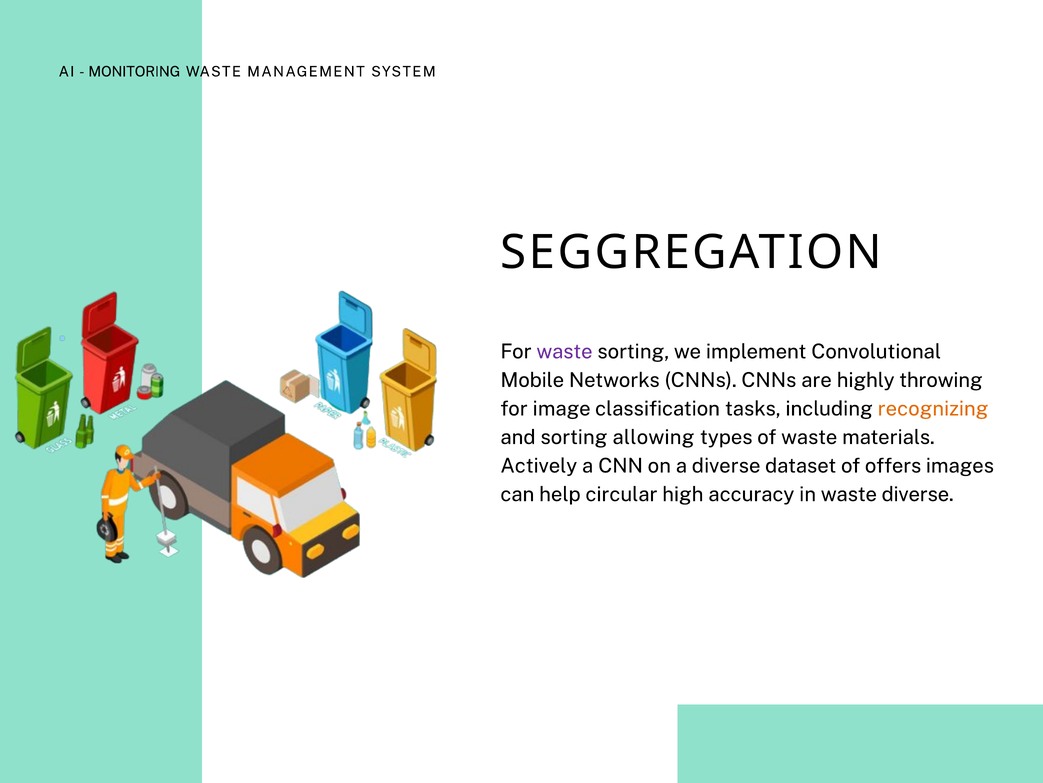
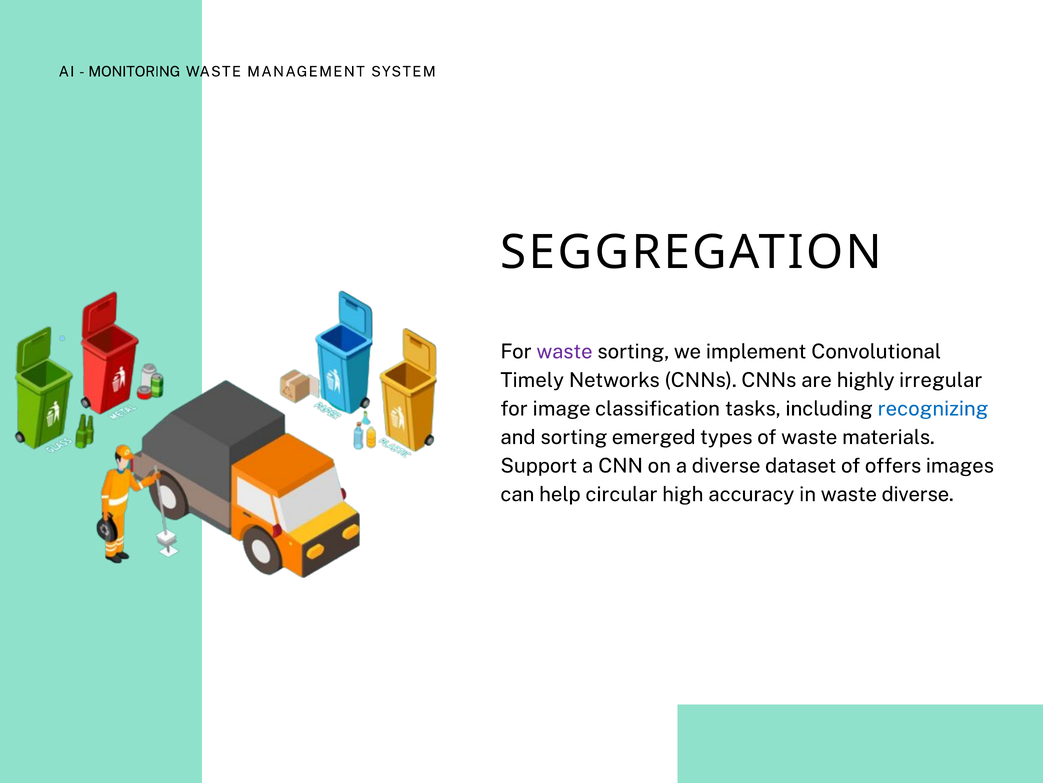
Mobile: Mobile -> Timely (532, 380)
throwing: throwing -> irregular (941, 380)
recognizing colour: orange -> blue (933, 408)
allowing: allowing -> emerged (654, 437)
Actively: Actively -> Support (539, 465)
